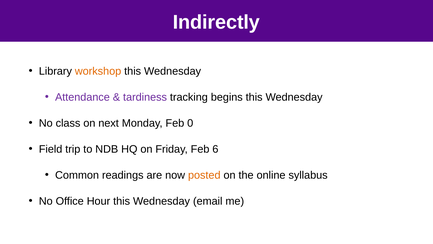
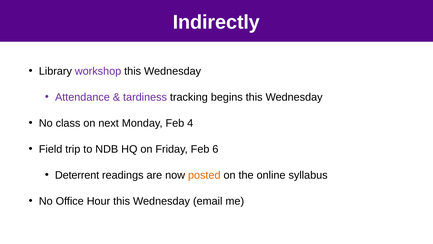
workshop colour: orange -> purple (98, 71)
0: 0 -> 4 (190, 123)
Common: Common -> Deterrent (77, 175)
